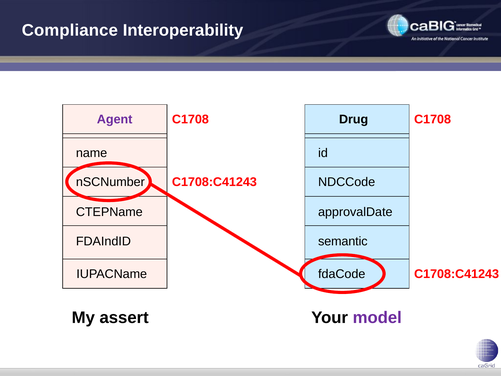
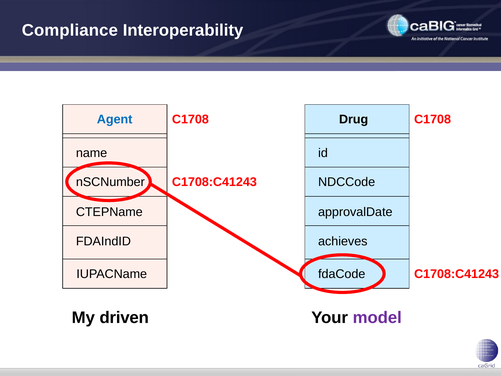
Agent colour: purple -> blue (115, 119)
semantic: semantic -> achieves (343, 241)
assert: assert -> driven (124, 317)
